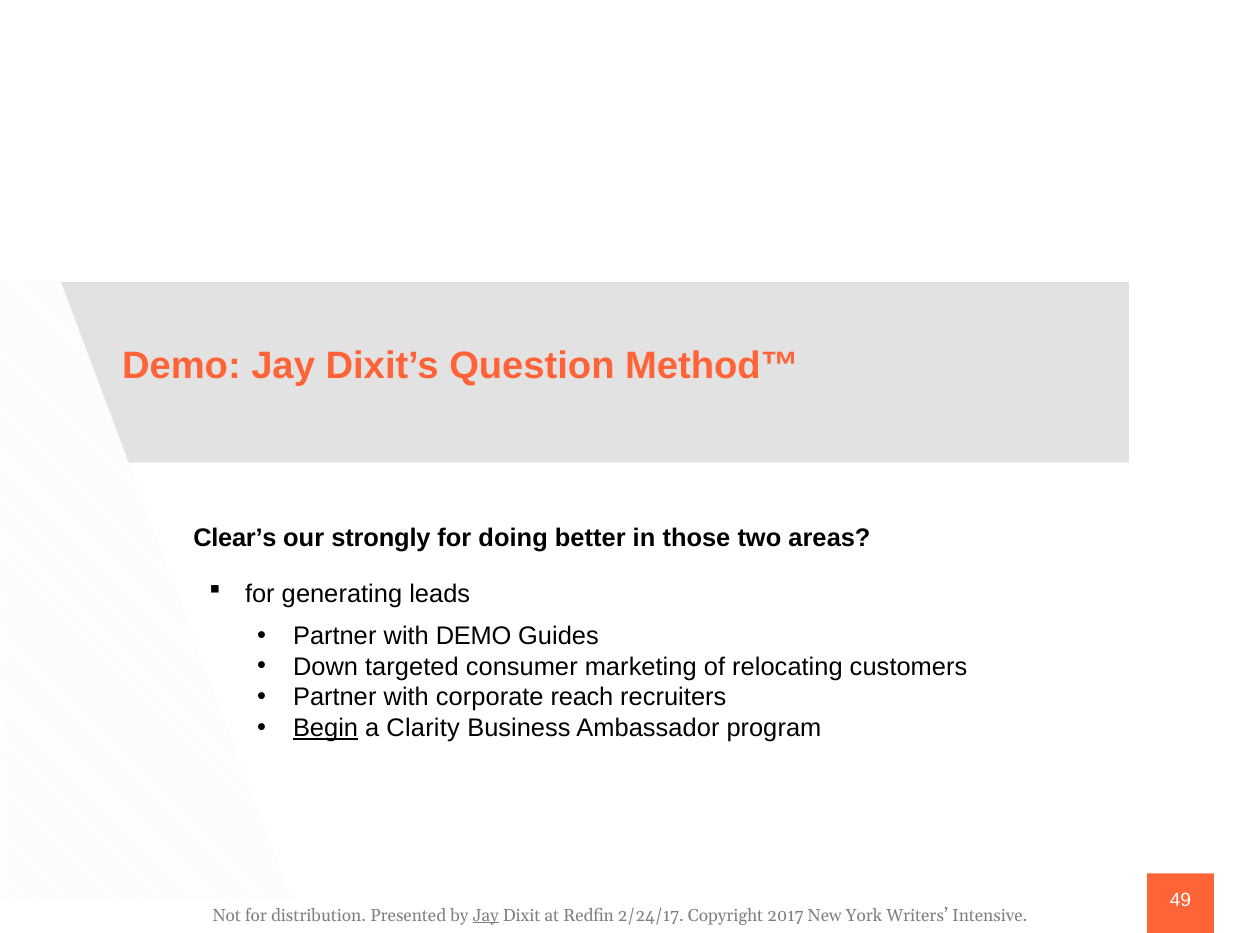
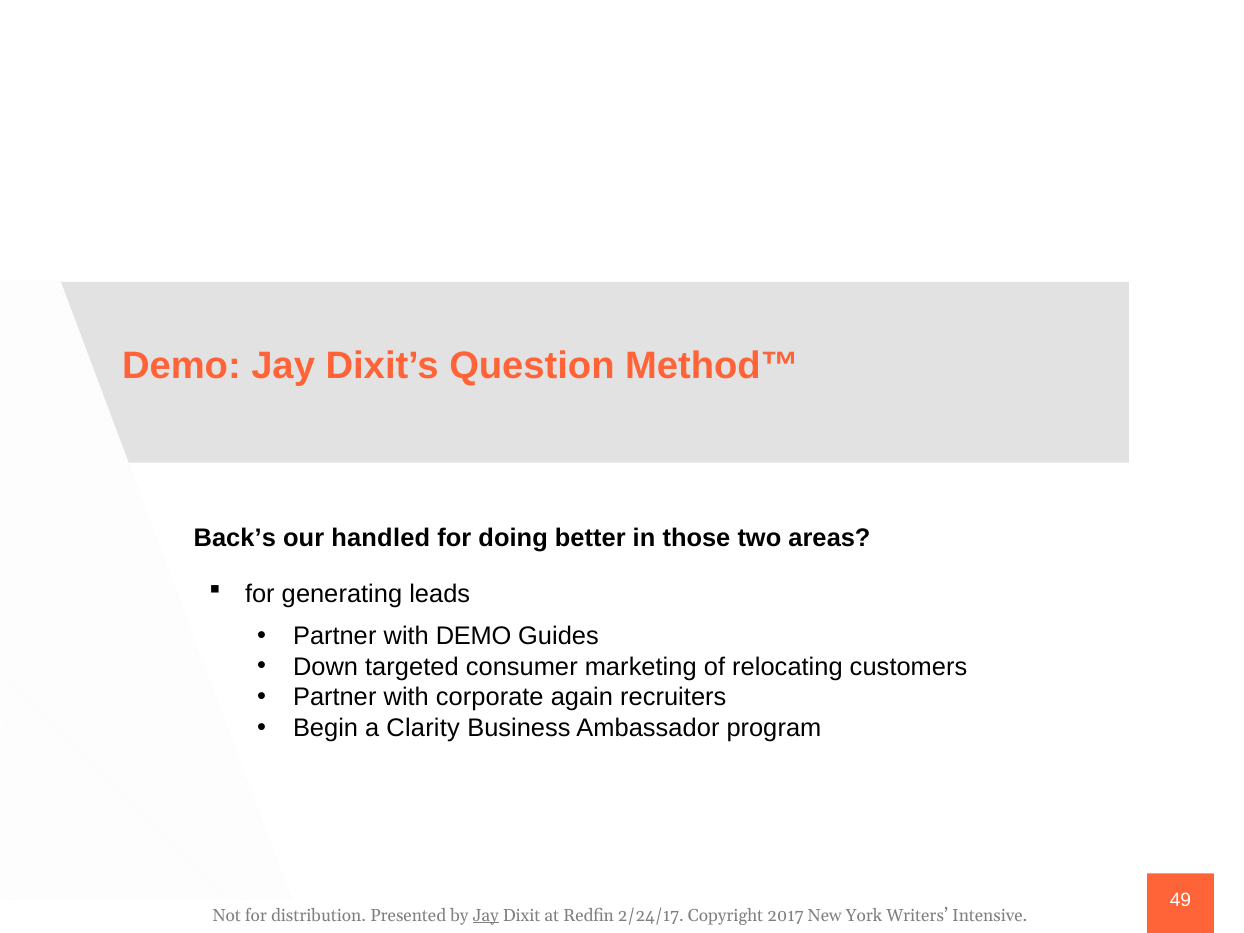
Clear’s: Clear’s -> Back’s (235, 539)
strongly: strongly -> handled (381, 539)
reach: reach -> again (582, 698)
Begin underline: present -> none (326, 728)
